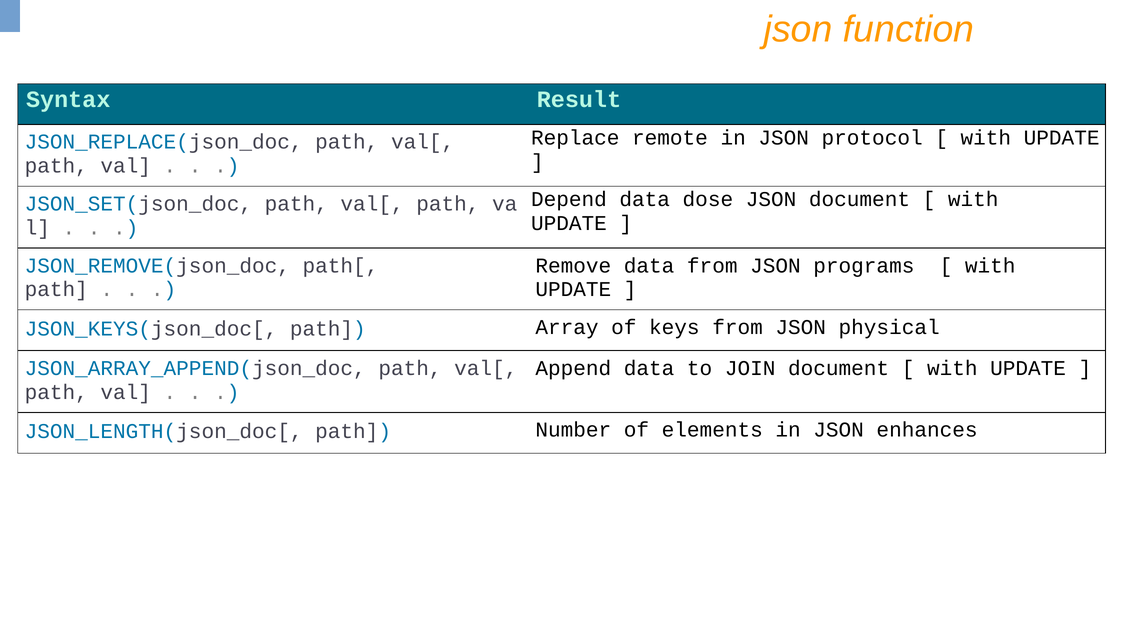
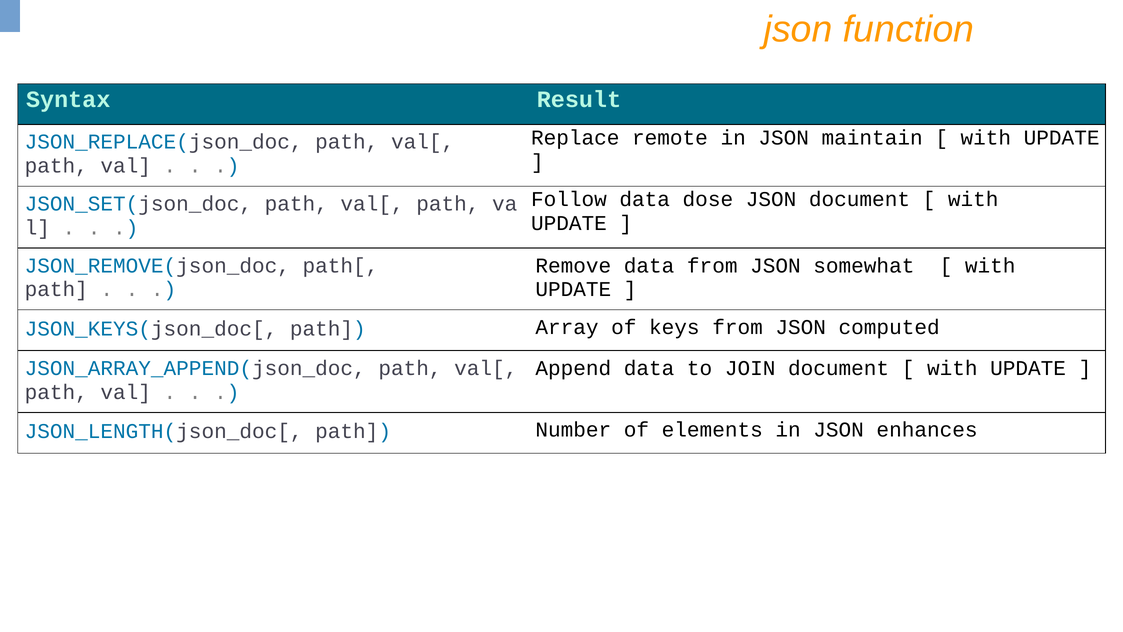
protocol: protocol -> maintain (872, 138)
Depend: Depend -> Follow (569, 199)
programs: programs -> somewhat (864, 266)
physical: physical -> computed (889, 327)
